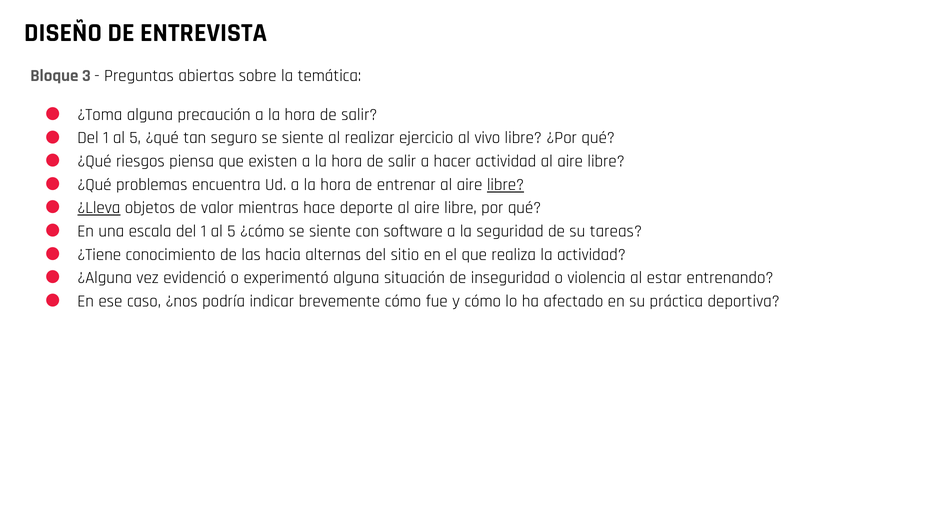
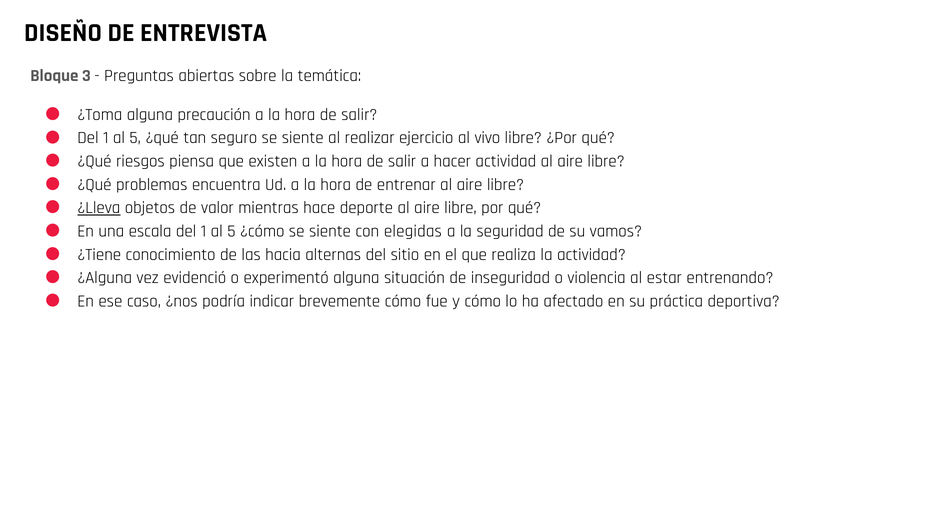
libre underline: present -> none (506, 184)
software: software -> elegidas (413, 231)
tareas: tareas -> vamos (616, 231)
